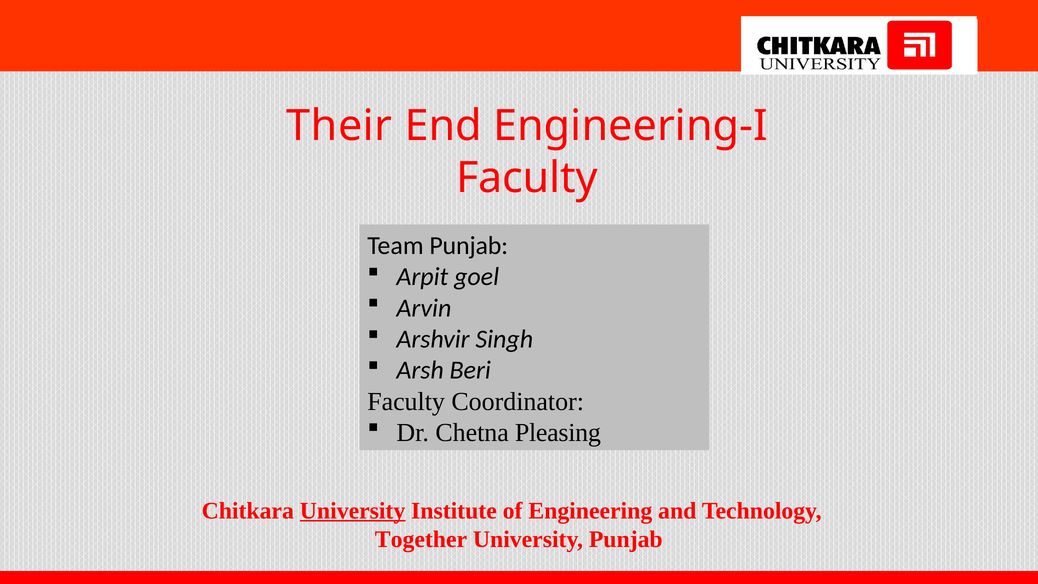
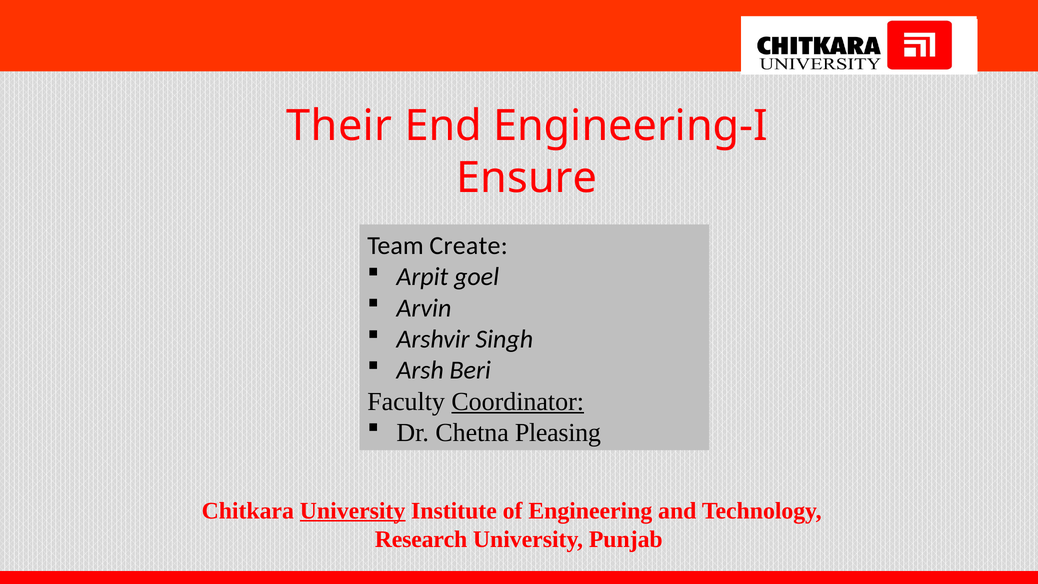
Faculty: Faculty -> Ensure (527, 178)
Team Punjab: Punjab -> Create (469, 246)
Coordinator underline: none -> present (518, 401)
Together: Together -> Research (421, 539)
